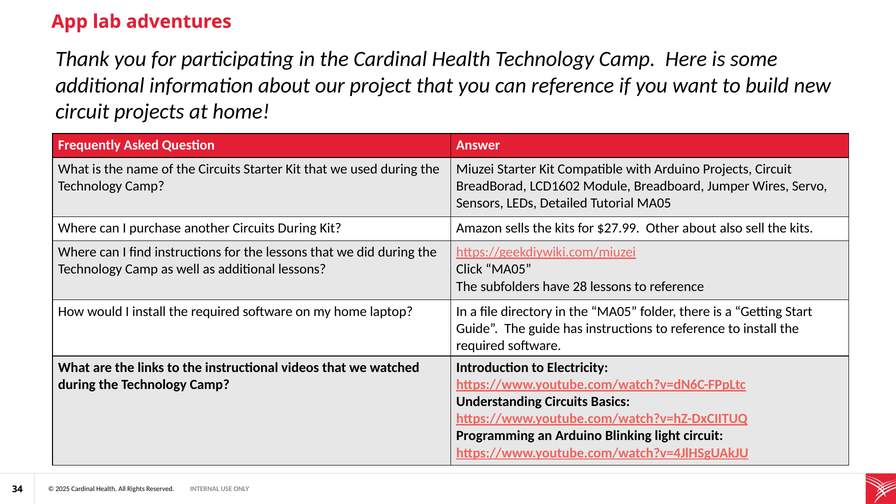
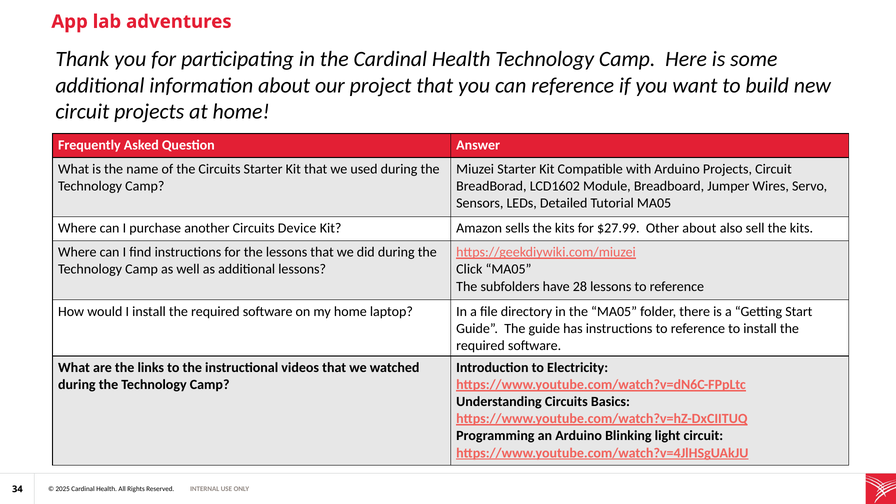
Circuits During: During -> Device (297, 228)
